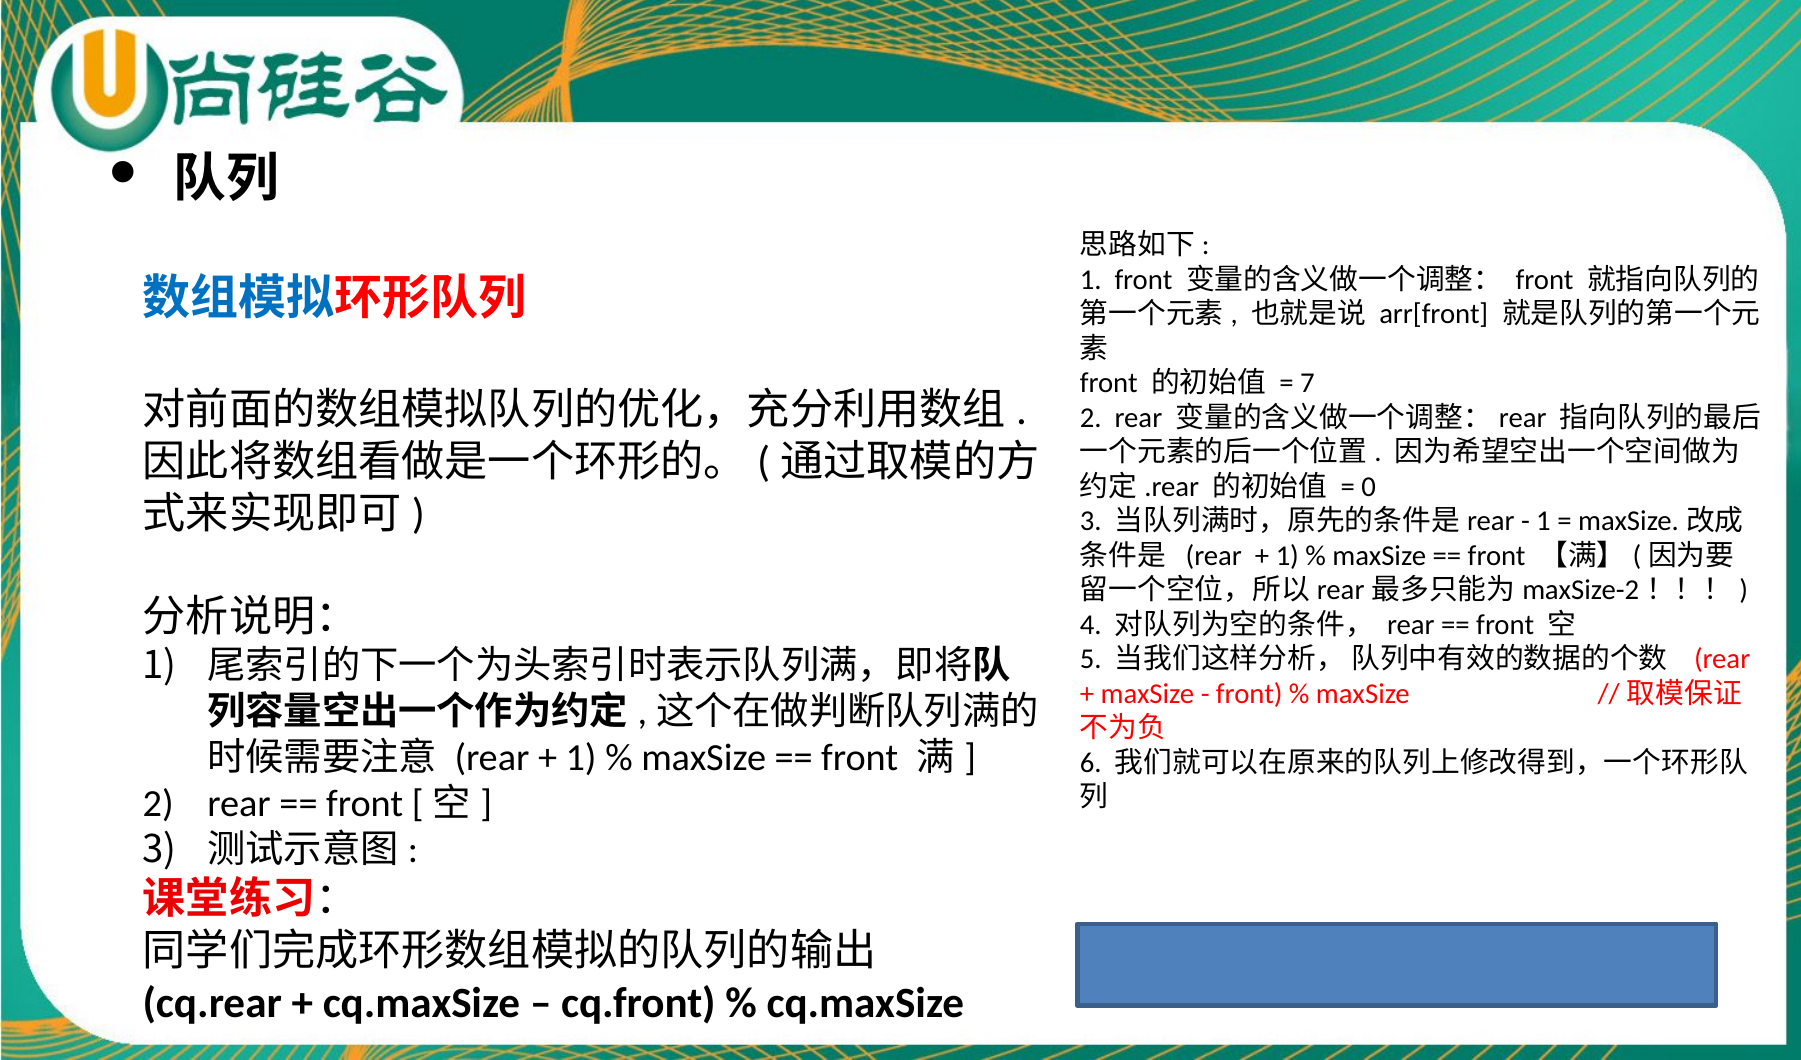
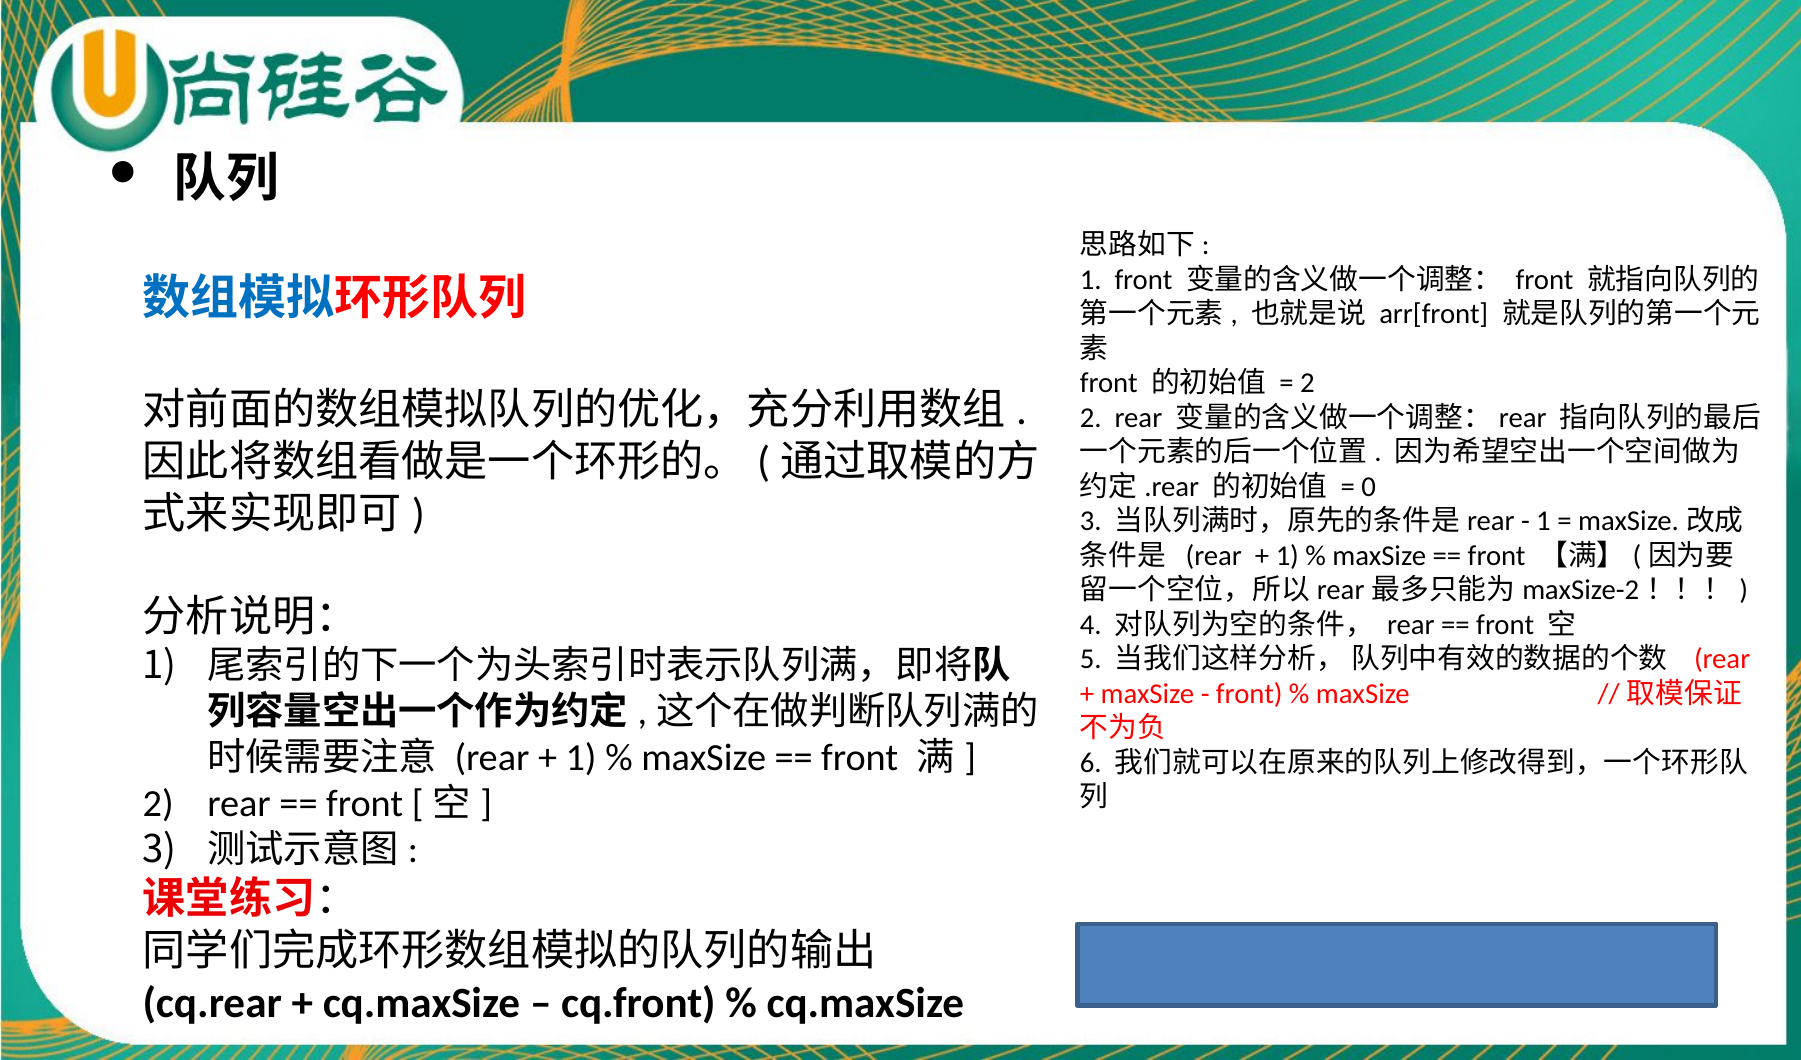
7: 7 -> 2 (1307, 383)
